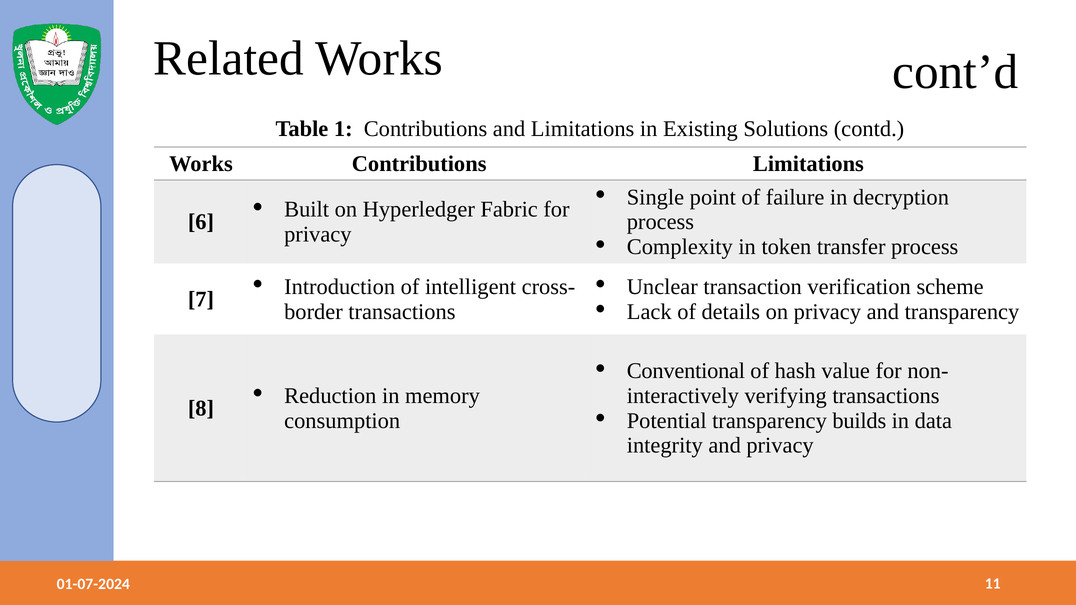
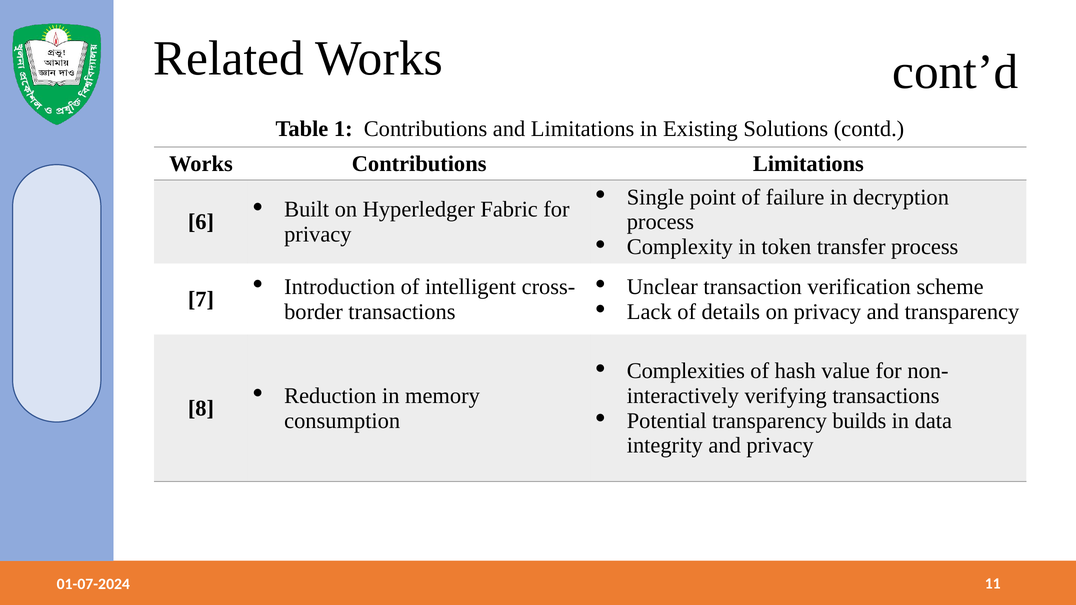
Conventional: Conventional -> Complexities (686, 371)
